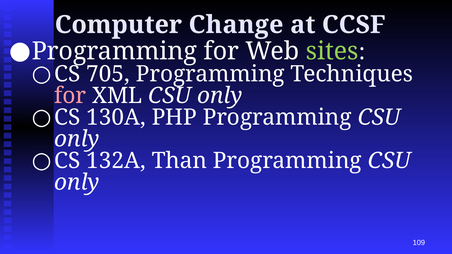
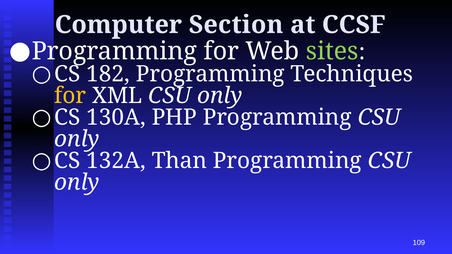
Change: Change -> Section (236, 25)
705: 705 -> 182 (108, 74)
for colour: pink -> yellow (70, 96)
